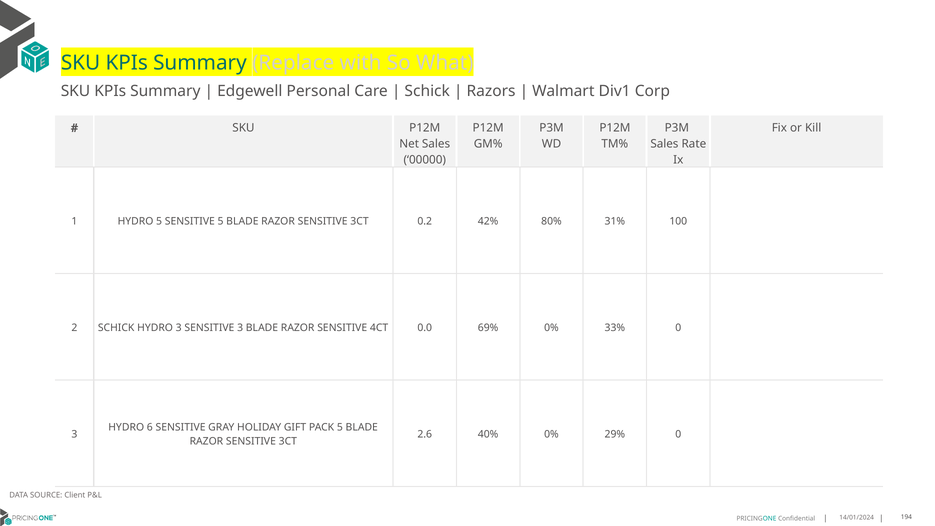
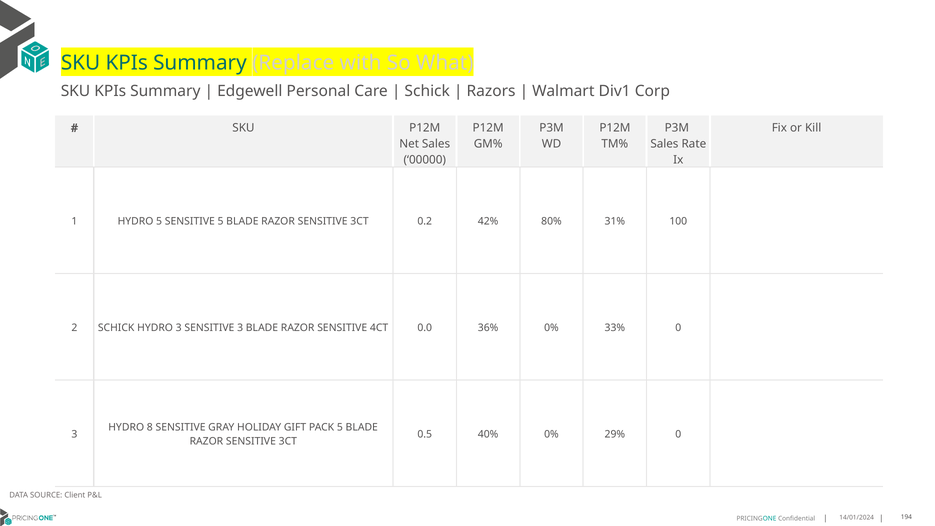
69%: 69% -> 36% (488, 328)
6: 6 -> 8 (150, 427)
2.6: 2.6 -> 0.5 (425, 434)
